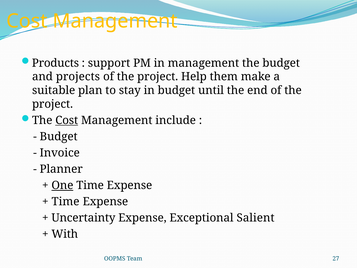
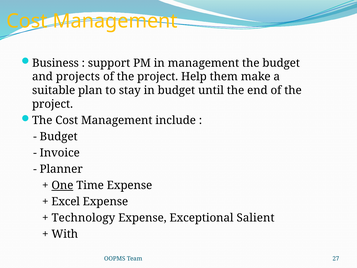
Products: Products -> Business (55, 63)
Cost underline: present -> none (67, 120)
Time: Time -> Excel (66, 201)
Uncertainty: Uncertainty -> Technology (83, 218)
